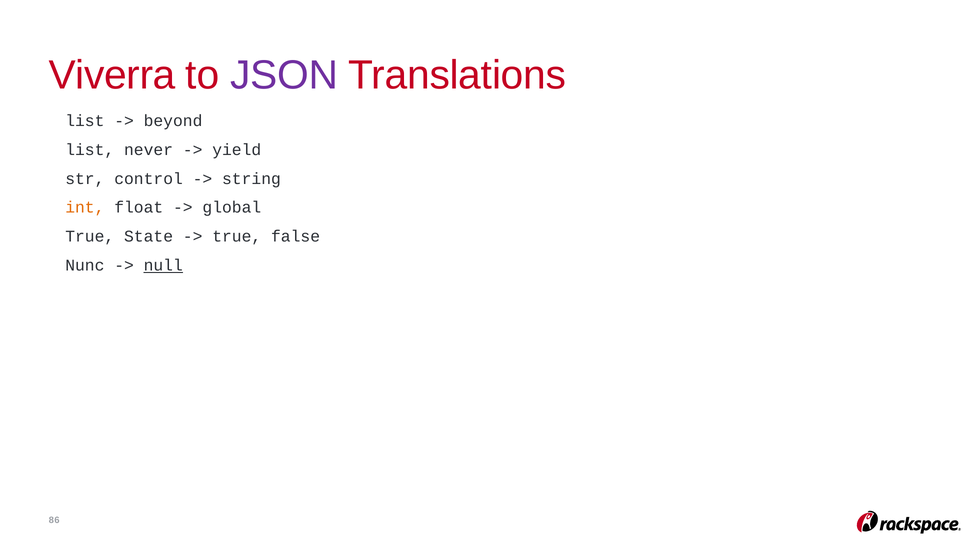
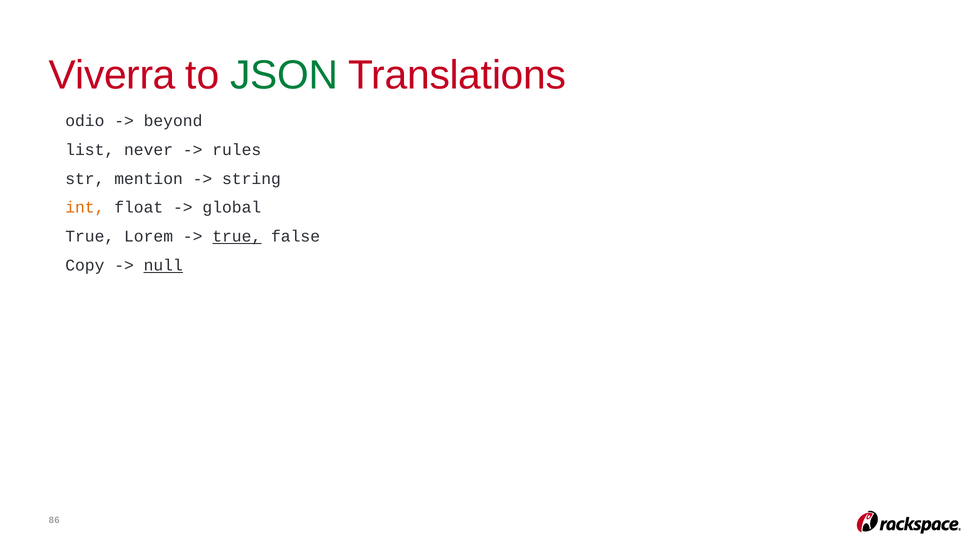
JSON colour: purple -> green (284, 75)
list: list -> odio (85, 121)
yield: yield -> rules (237, 150)
control: control -> mention (149, 179)
State: State -> Lorem (149, 236)
true underline: none -> present (237, 236)
Nunc: Nunc -> Copy (85, 265)
